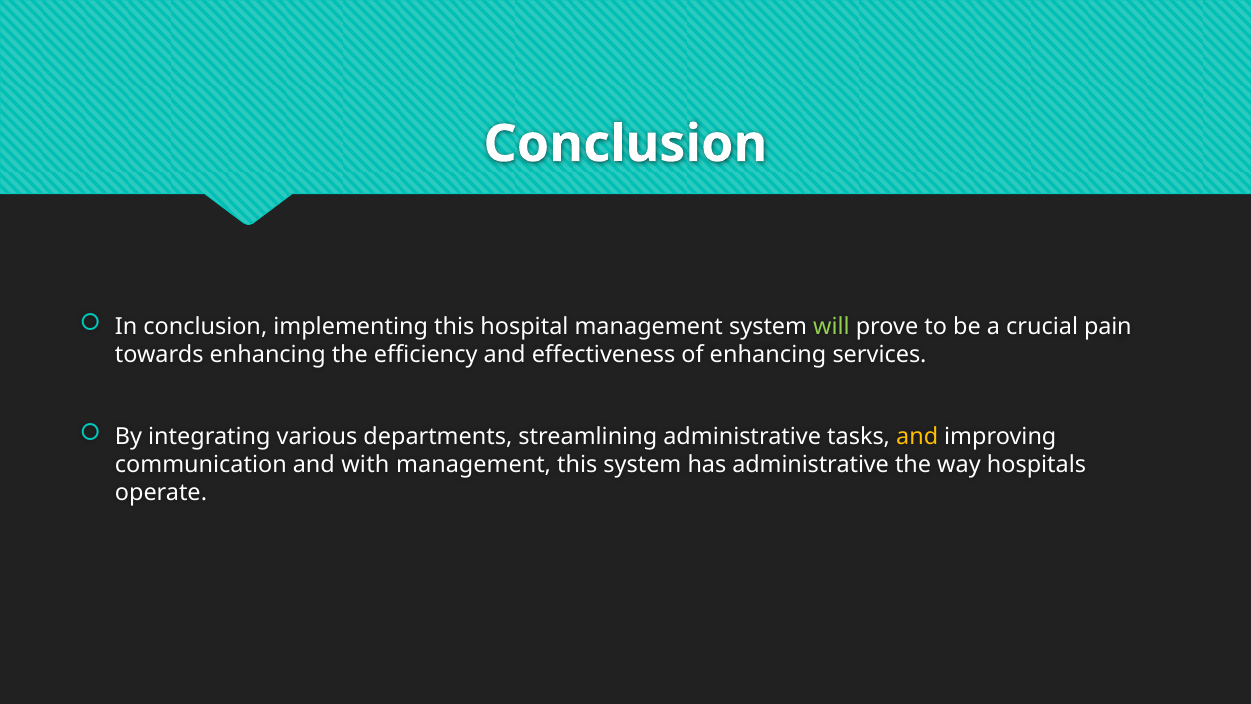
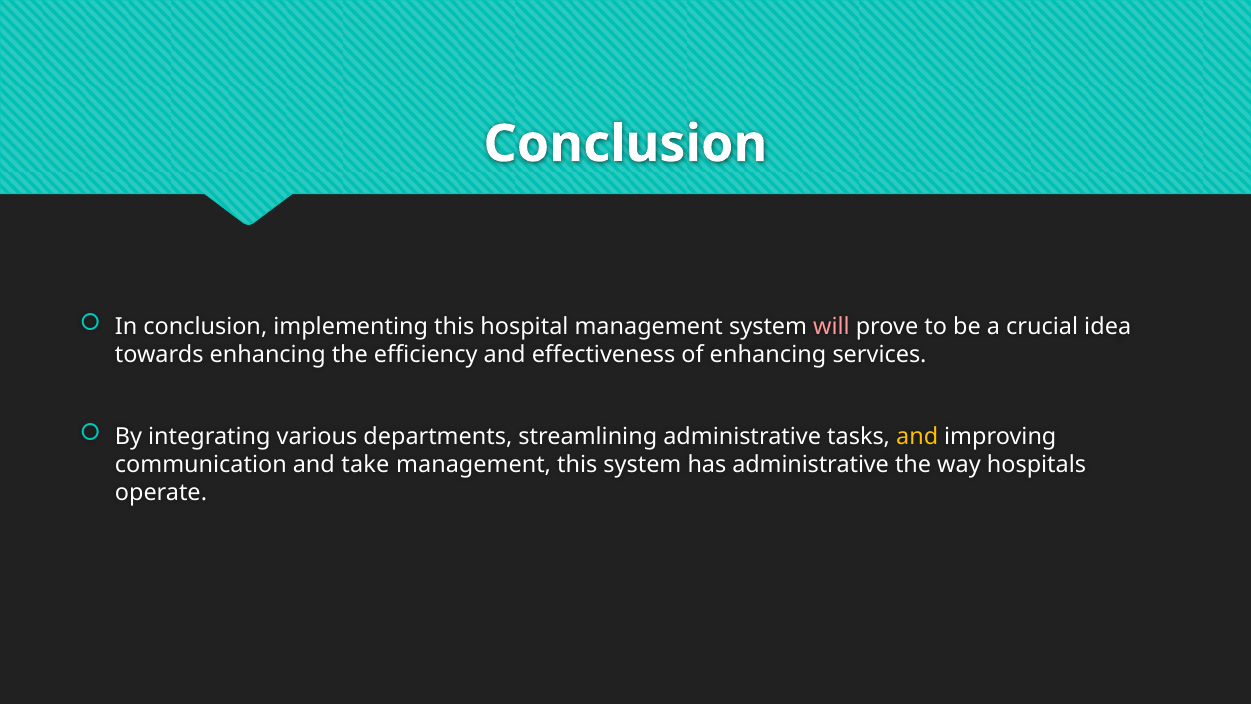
will colour: light green -> pink (831, 327)
pain: pain -> idea (1108, 327)
with: with -> take (365, 464)
